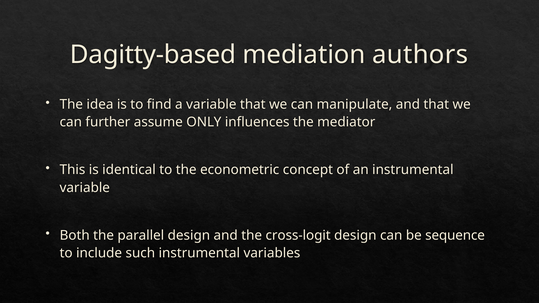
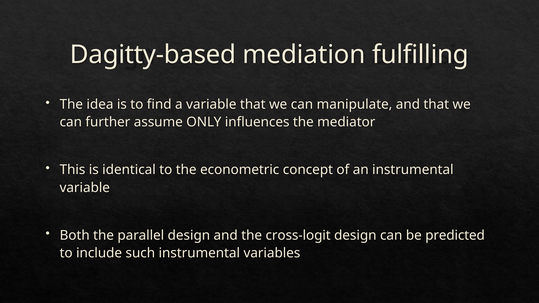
authors: authors -> fulfilling (420, 55)
sequence: sequence -> predicted (455, 235)
